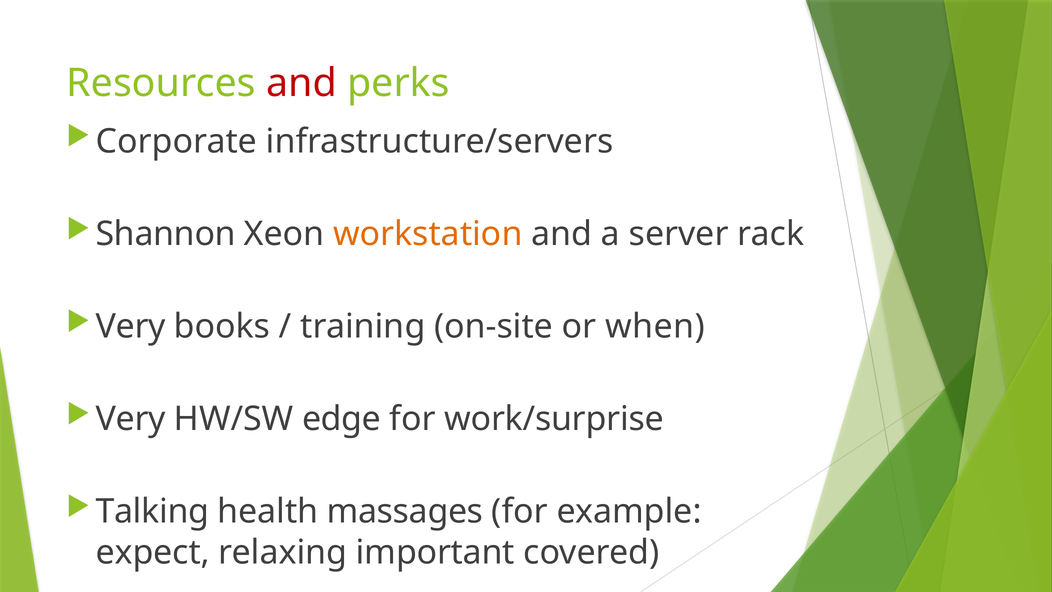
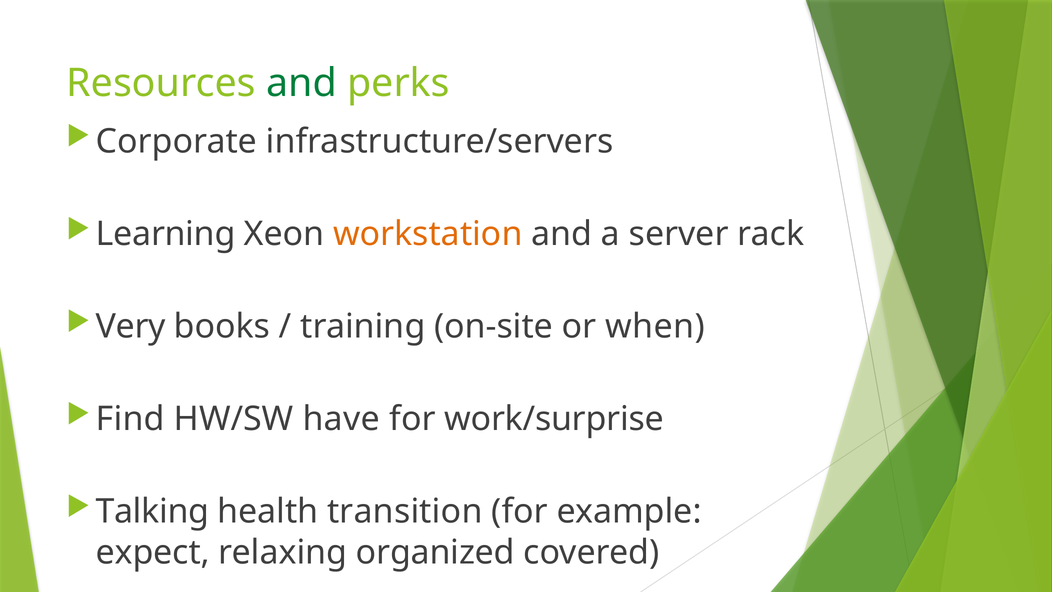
and colour: red -> green (301, 83)
Shannon: Shannon -> Learning (166, 234)
Very: Very -> Find (130, 419)
edge: edge -> have (341, 419)
massages: massages -> transition (405, 511)
important: important -> organized (435, 552)
